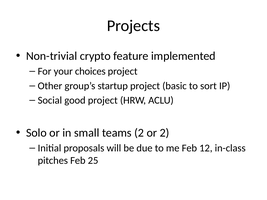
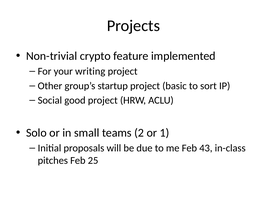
choices: choices -> writing (90, 71)
or 2: 2 -> 1 (164, 133)
12: 12 -> 43 (206, 148)
